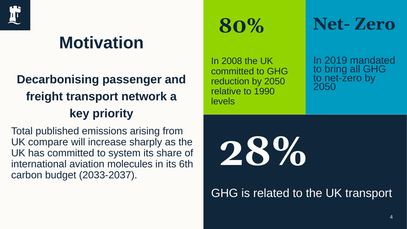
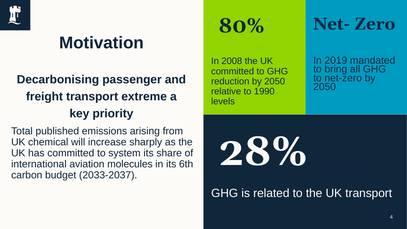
network: network -> extreme (144, 97)
compare: compare -> chemical (48, 142)
